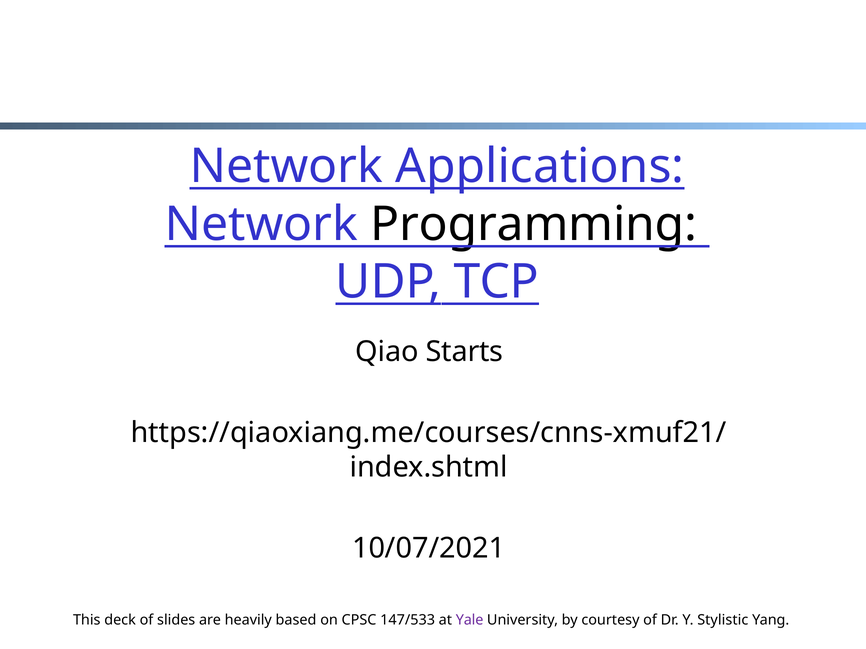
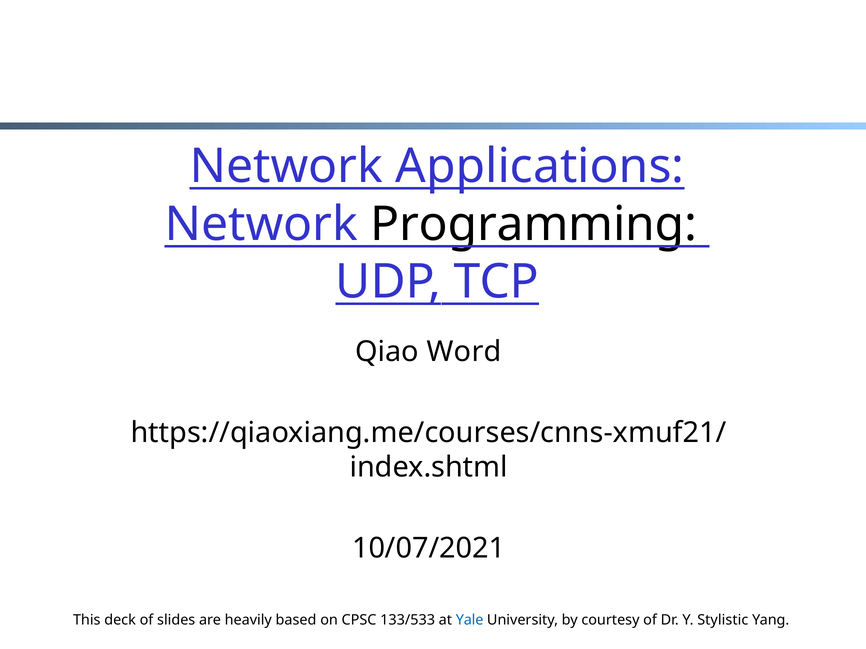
Starts: Starts -> Word (464, 352)
147/533: 147/533 -> 133/533 (408, 621)
Yale colour: purple -> blue (470, 621)
